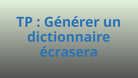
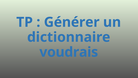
écrasera: écrasera -> voudrais (69, 52)
